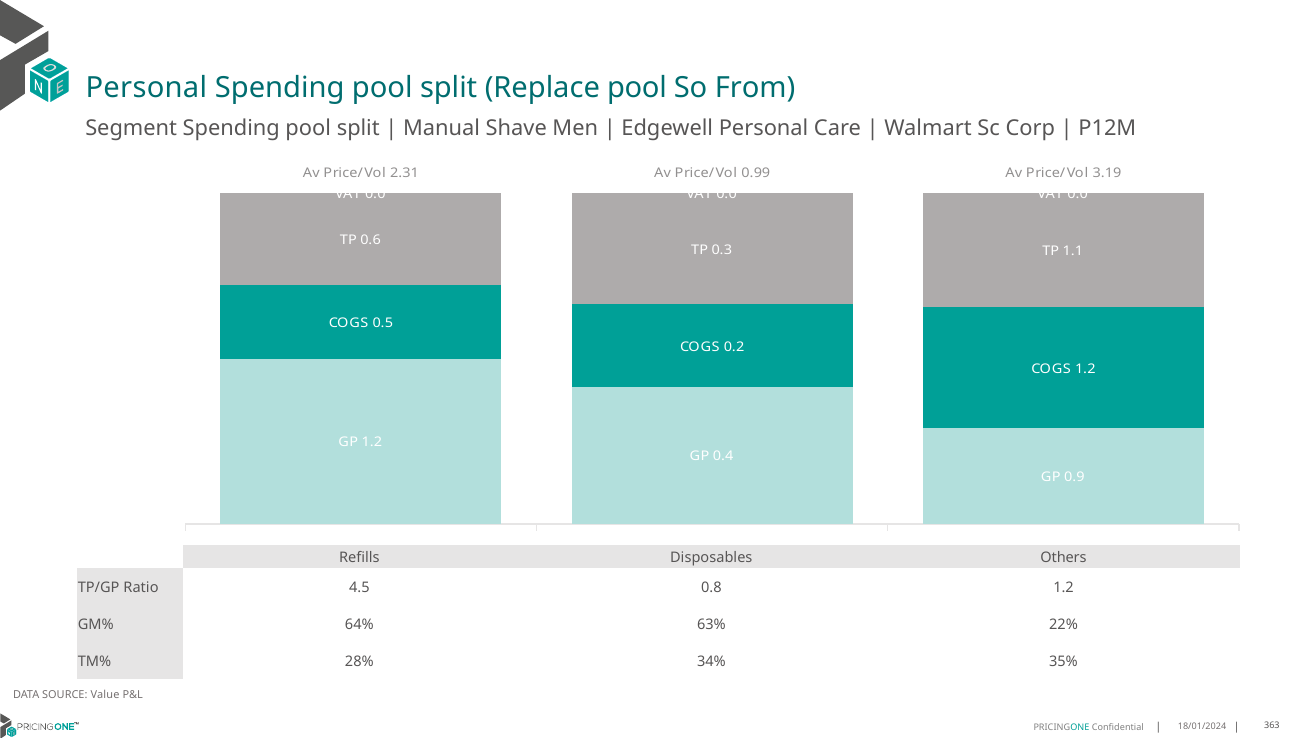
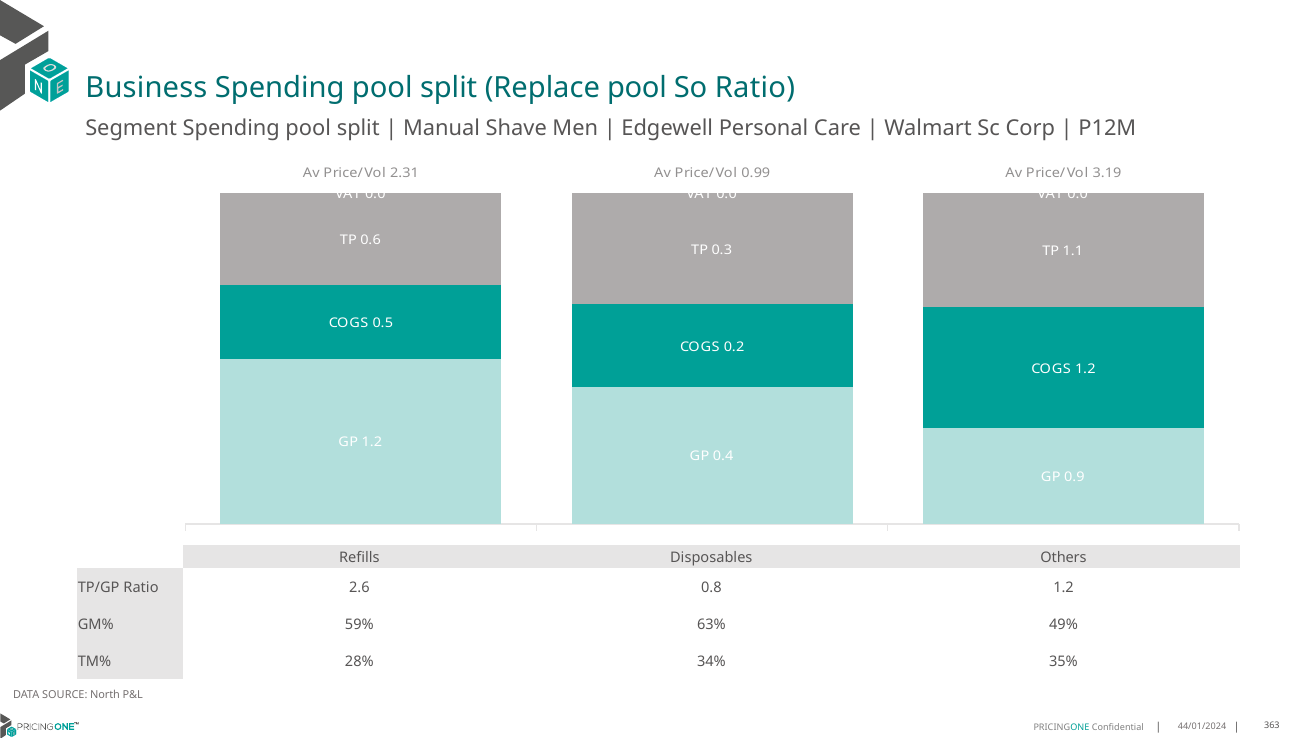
Personal: Personal -> Business (146, 88)
So From: From -> Ratio (755, 88)
4.5: 4.5 -> 2.6 (359, 587)
64%: 64% -> 59% (359, 624)
22%: 22% -> 49% (1064, 624)
Value: Value -> North (105, 695)
18/01/2024: 18/01/2024 -> 44/01/2024 (1202, 726)
